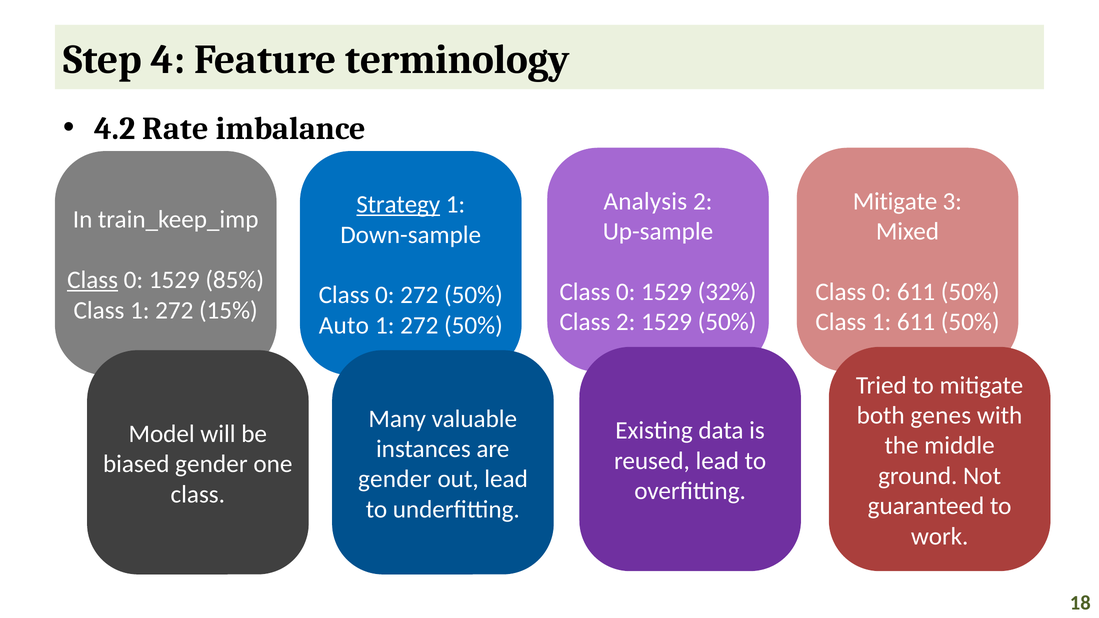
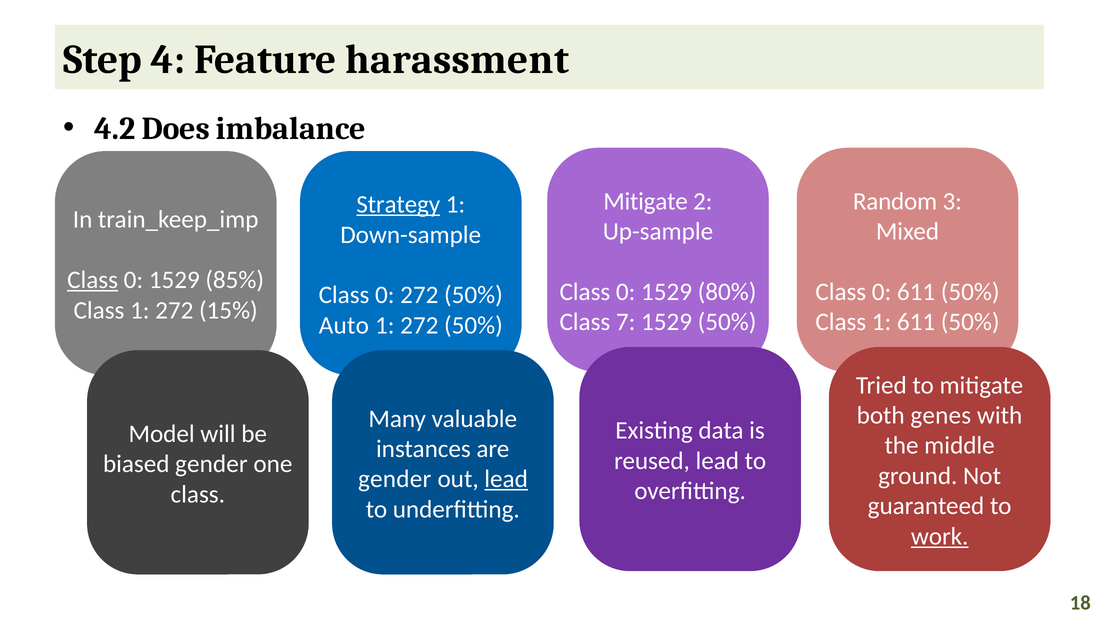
terminology: terminology -> harassment (457, 60)
Rate: Rate -> Does (176, 129)
Analysis: Analysis -> Mitigate (646, 201)
Mitigate: Mitigate -> Random (895, 201)
32%: 32% -> 80% (727, 292)
Class 2: 2 -> 7 (626, 322)
lead underline: none -> present (506, 479)
work underline: none -> present (940, 536)
